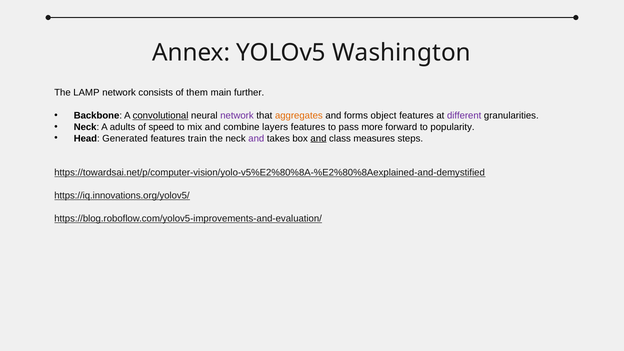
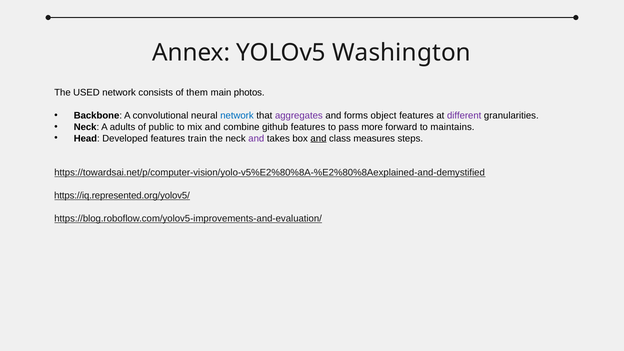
LAMP: LAMP -> USED (86, 93)
further: further -> photos (249, 93)
convolutional underline: present -> none (161, 115)
network colour: purple -> blue (237, 115)
aggregates colour: orange -> purple (299, 115)
speed: speed -> public (161, 127)
layers: layers -> github (275, 127)
popularity: popularity -> maintains (452, 127)
Generated: Generated -> Developed (125, 138)
https://iq.innovations.org/yolov5/: https://iq.innovations.org/yolov5/ -> https://iq.represented.org/yolov5/ (122, 196)
